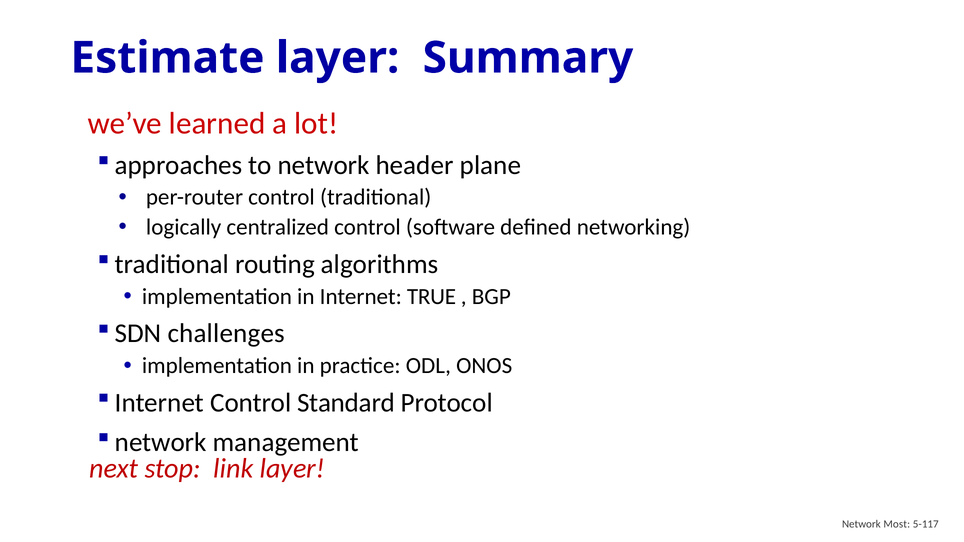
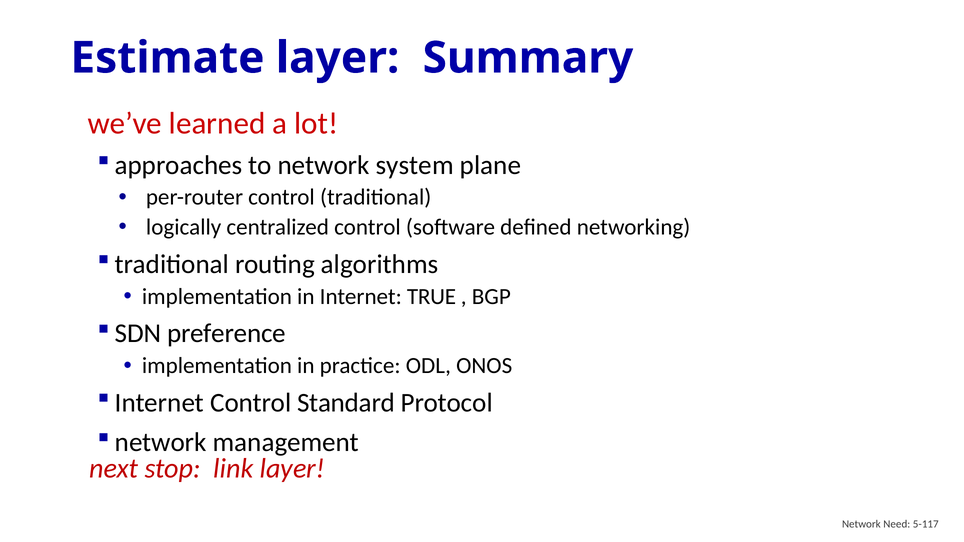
header: header -> system (415, 165)
challenges: challenges -> preference (226, 334)
Most: Most -> Need (897, 524)
